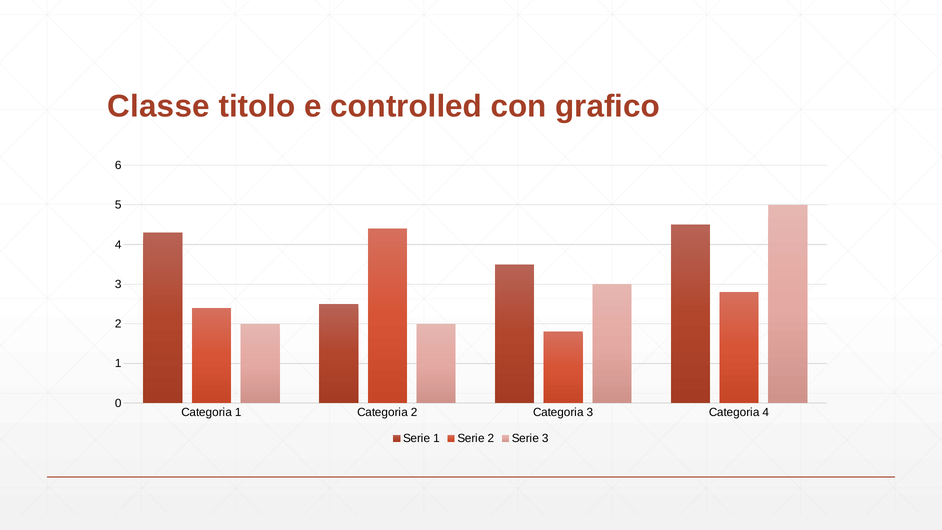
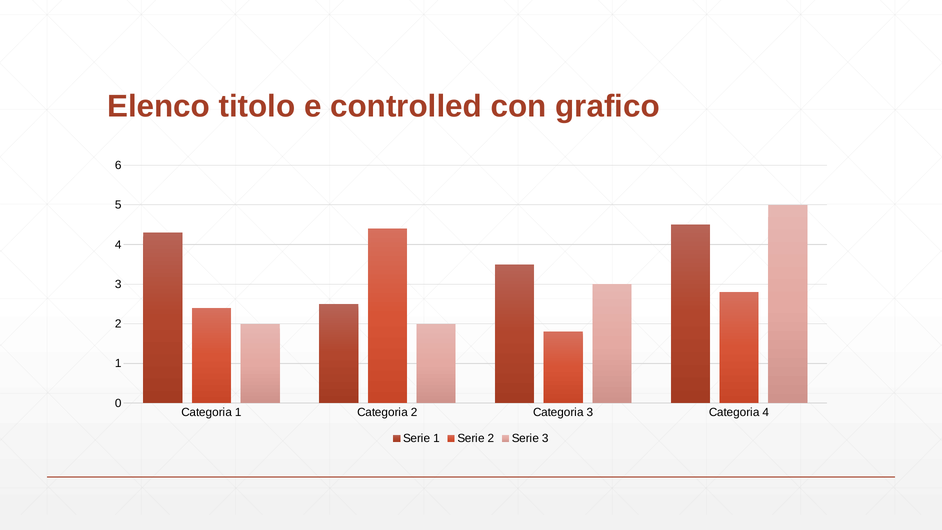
Classe: Classe -> Elenco (159, 106)
